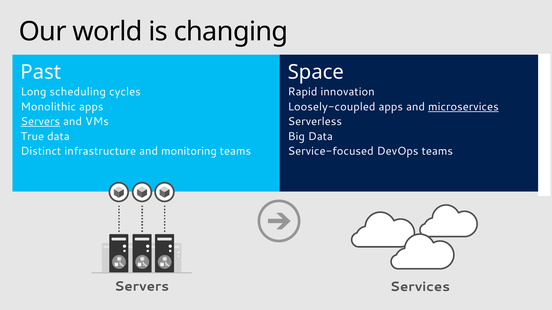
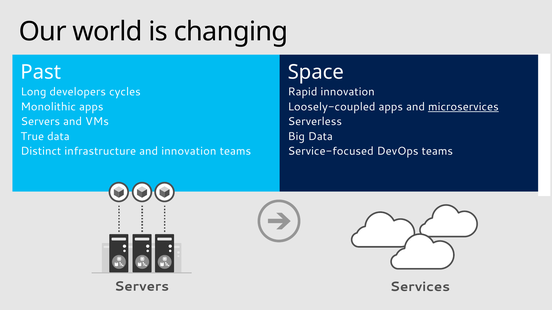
scheduling: scheduling -> developers (78, 92)
Servers underline: present -> none (40, 122)
and monitoring: monitoring -> innovation (189, 151)
